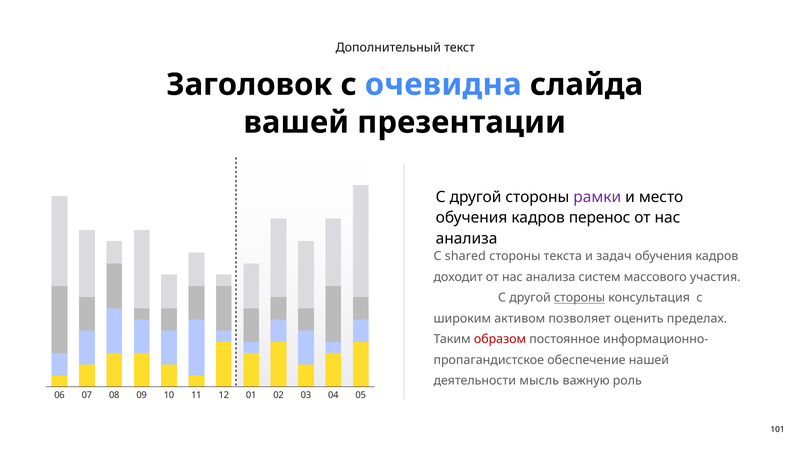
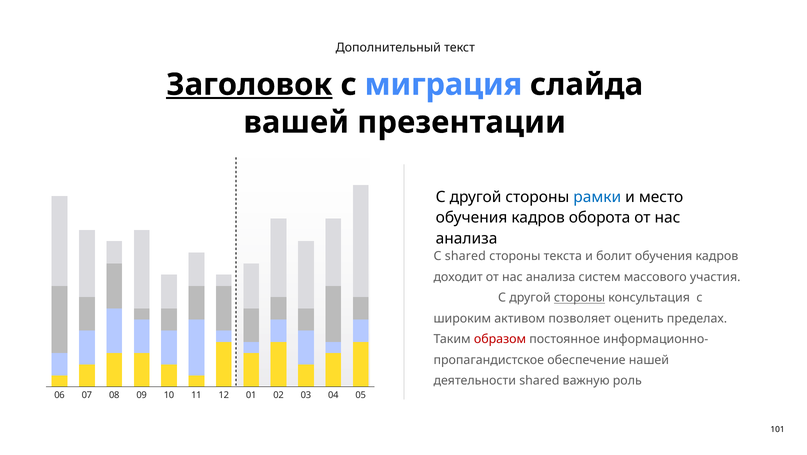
Заголовок underline: none -> present (249, 85)
очевидна: очевидна -> миграция (443, 85)
рамки colour: purple -> blue (597, 197)
перенос: перенос -> оборота (600, 218)
задач: задач -> болит (614, 256)
деятельности мысль: мысль -> shared (539, 381)
